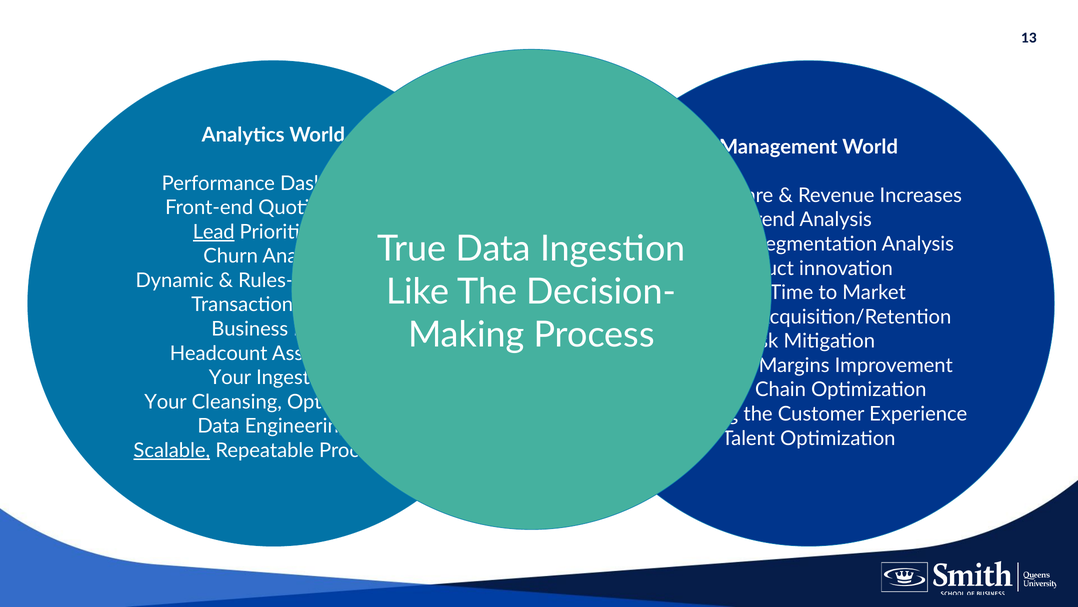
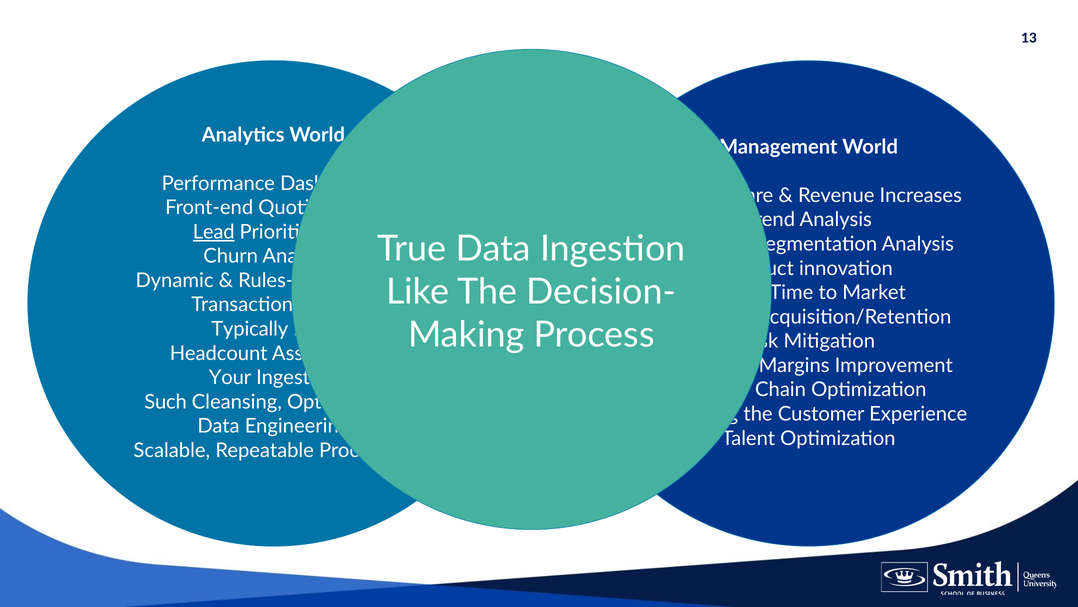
Business: Business -> Typically (250, 329)
Your: Your -> Such (166, 401)
Scalable underline: present -> none (172, 450)
